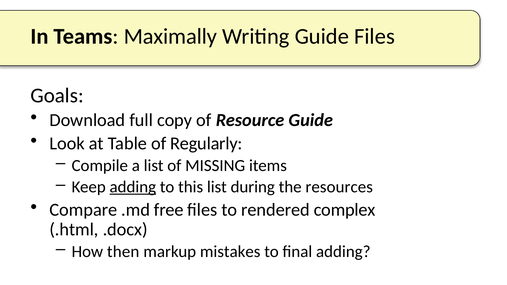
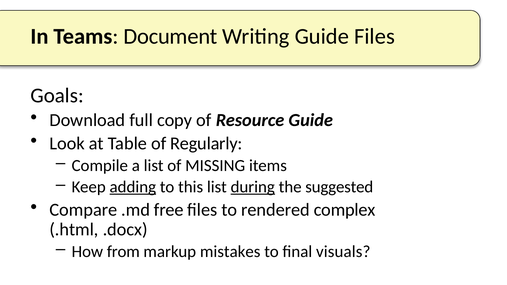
Maximally: Maximally -> Document (170, 37)
during underline: none -> present (253, 187)
resources: resources -> suggested (339, 187)
then: then -> from (123, 252)
final adding: adding -> visuals (343, 252)
